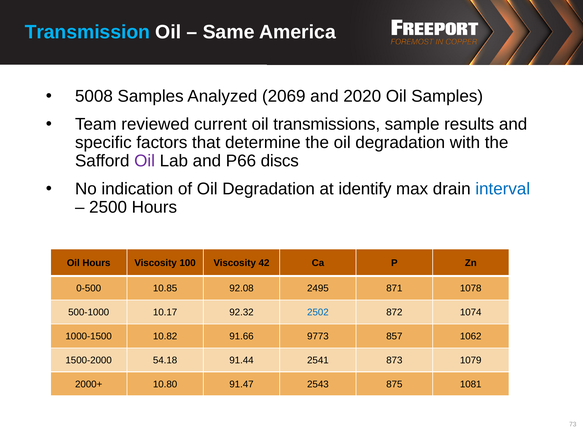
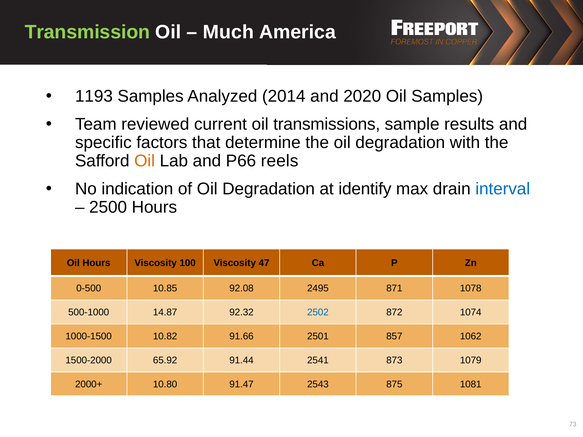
Transmission colour: light blue -> light green (87, 32)
Same: Same -> Much (229, 32)
5008: 5008 -> 1193 (94, 96)
2069: 2069 -> 2014 (284, 96)
Oil colour: purple -> orange (145, 161)
discs: discs -> reels (280, 161)
42: 42 -> 47 (264, 263)
10.17: 10.17 -> 14.87 (165, 313)
9773: 9773 -> 2501 (318, 337)
54.18: 54.18 -> 65.92 (165, 361)
